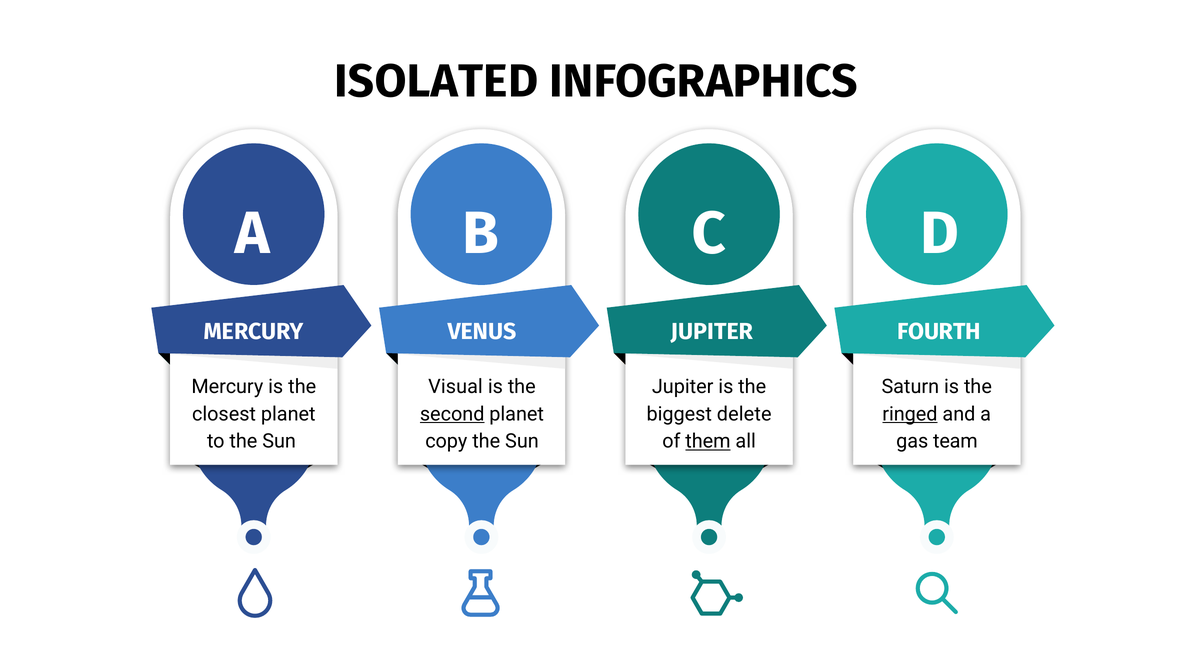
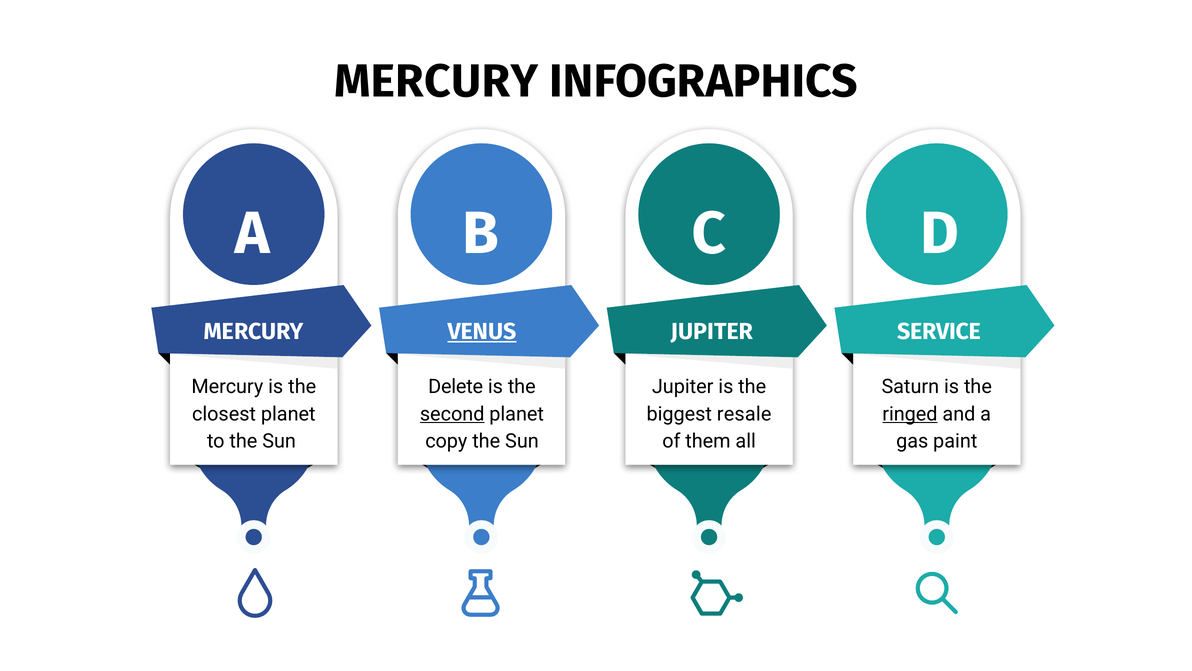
ISOLATED: ISOLATED -> MERCURY (436, 81)
VENUS underline: none -> present (482, 332)
FOURTH: FOURTH -> SERVICE (939, 332)
Visual: Visual -> Delete (456, 386)
delete: delete -> resale (744, 414)
them underline: present -> none (708, 441)
team: team -> paint (955, 441)
